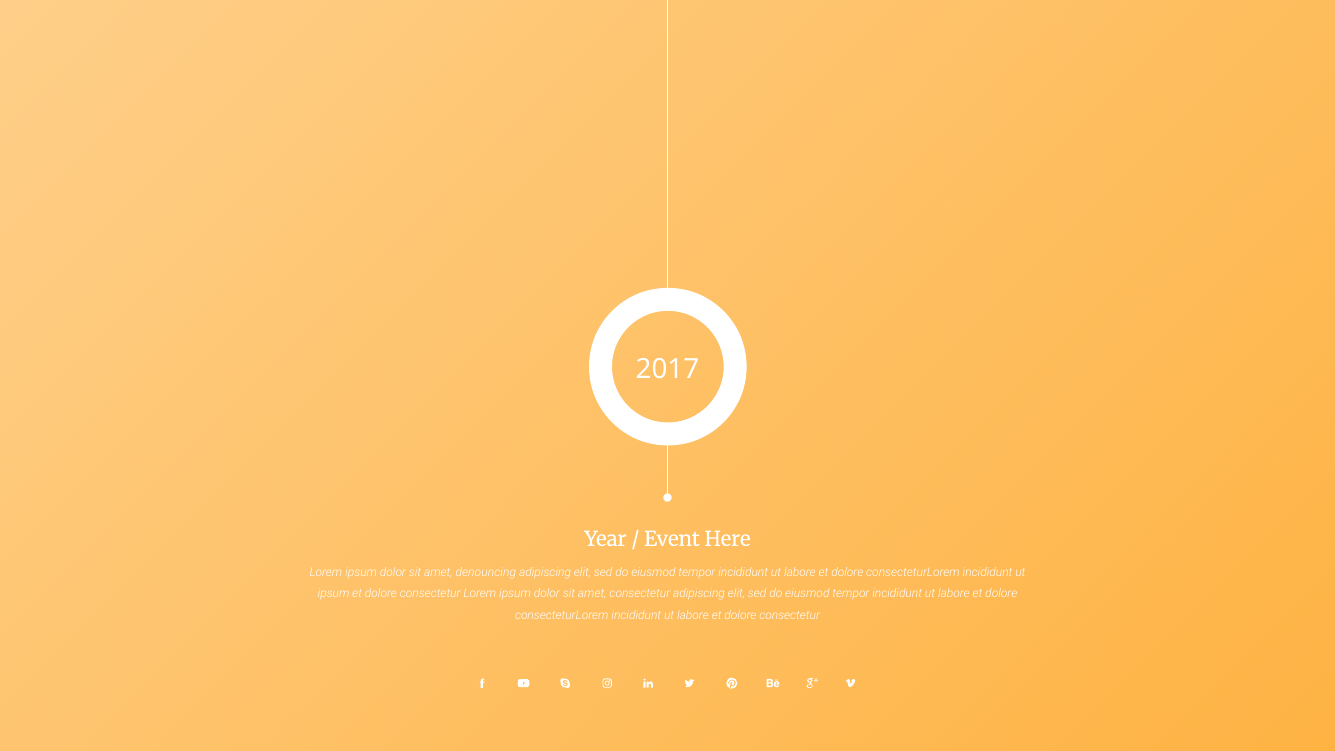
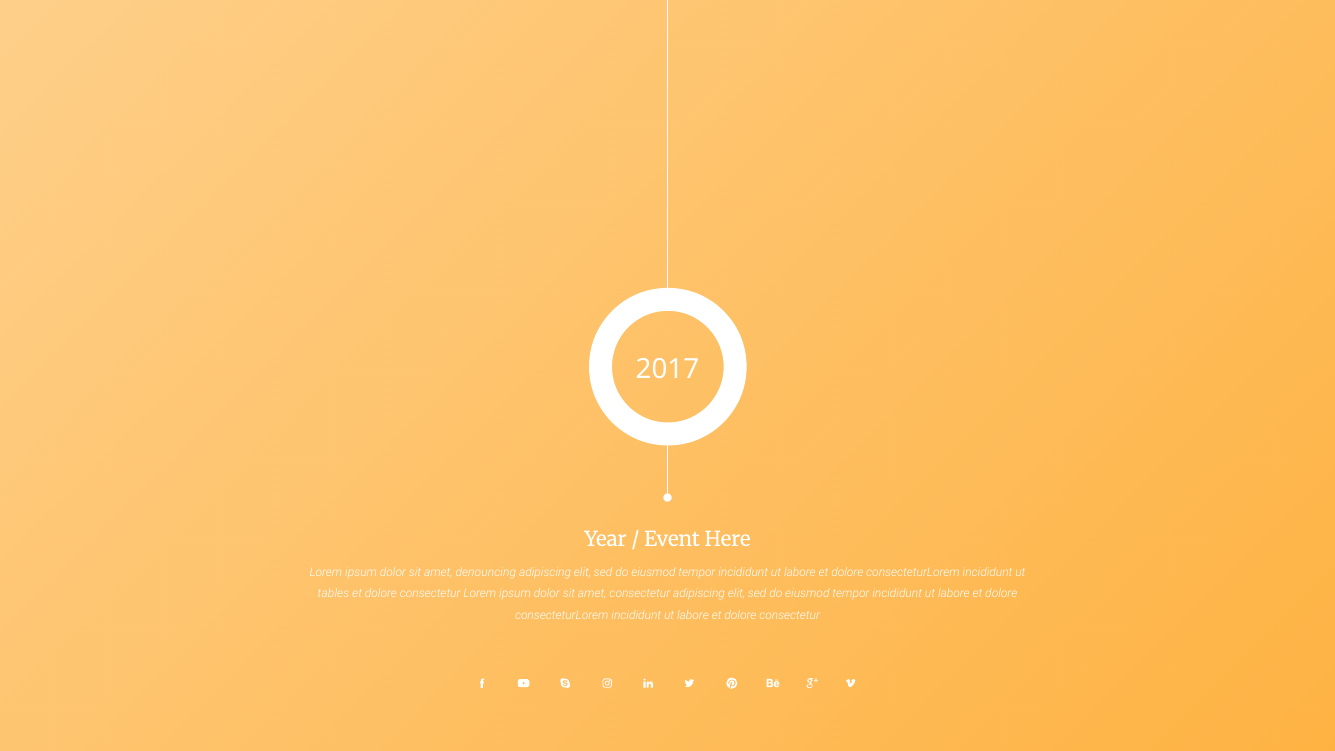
ipsum: ipsum -> tables (334, 594)
